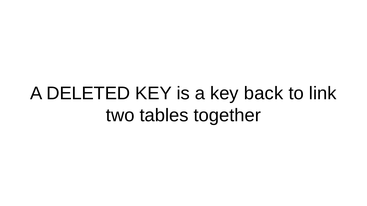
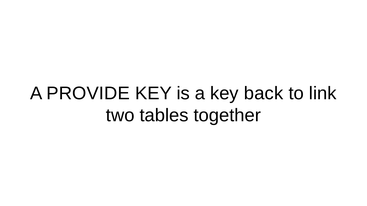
DELETED: DELETED -> PROVIDE (88, 93)
